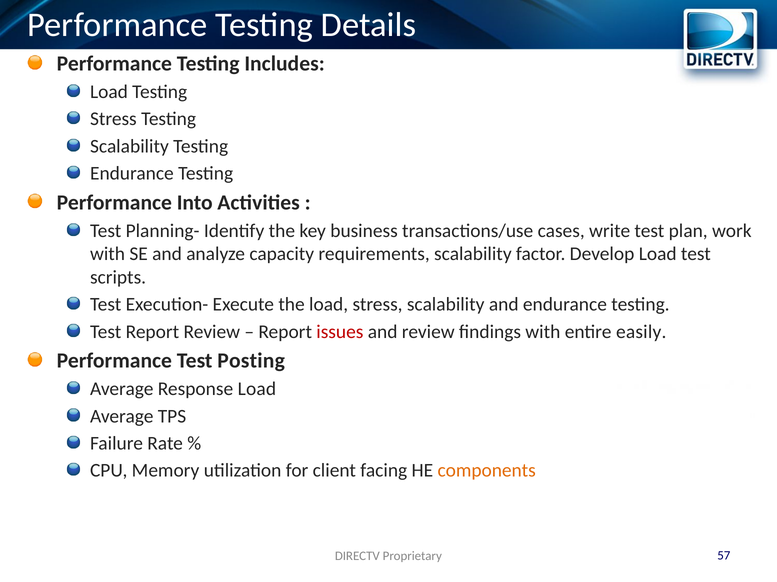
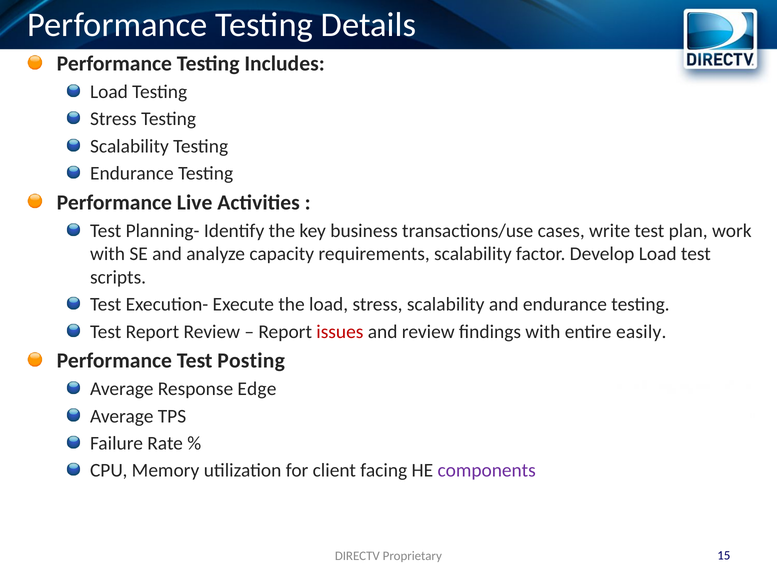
Into: Into -> Live (195, 203)
Response Load: Load -> Edge (257, 389)
components colour: orange -> purple (487, 471)
57: 57 -> 15 (724, 556)
